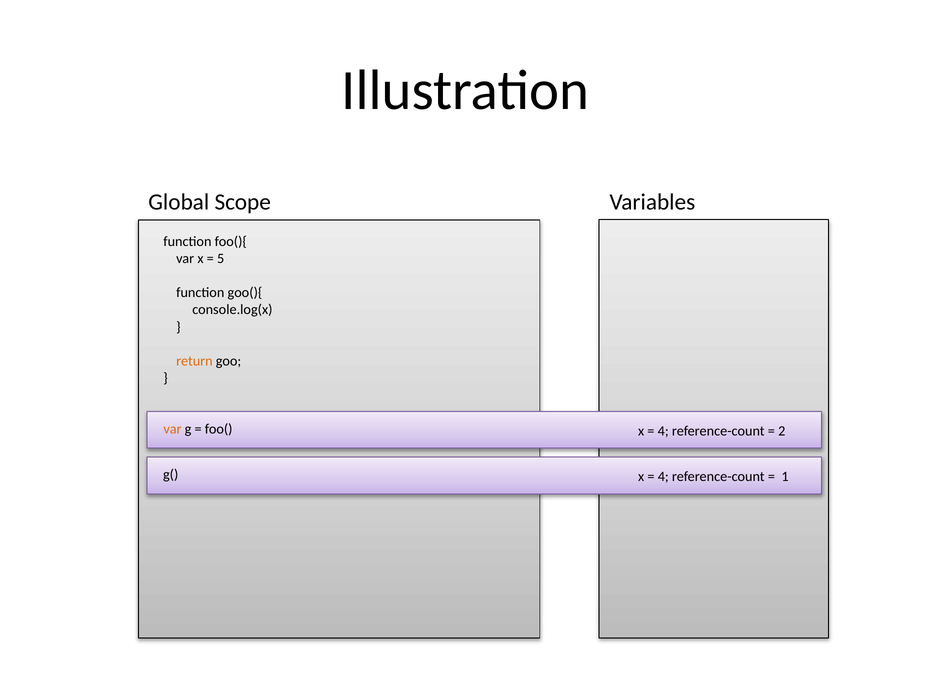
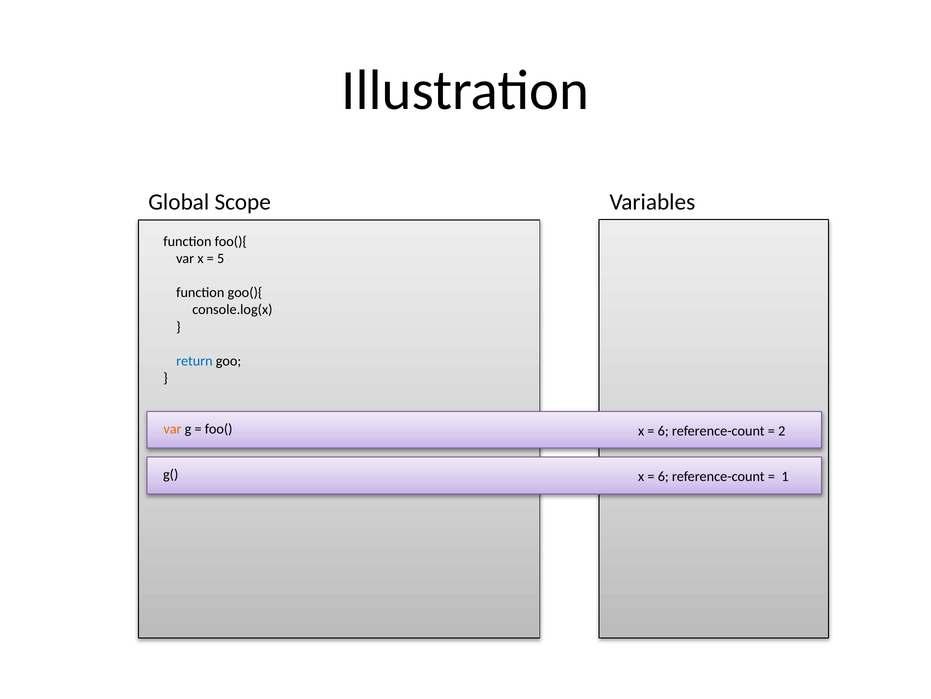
return colour: orange -> blue (194, 361)
4: 4 -> 6 (663, 431)
4: 4 -> 6 (663, 476)
